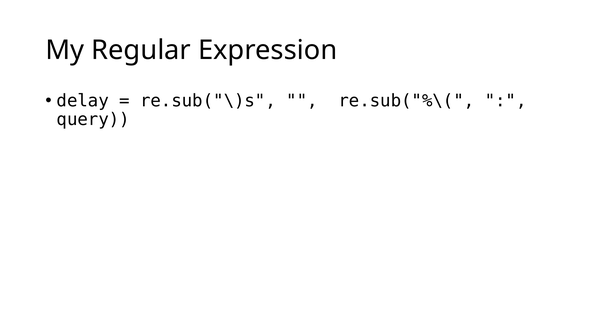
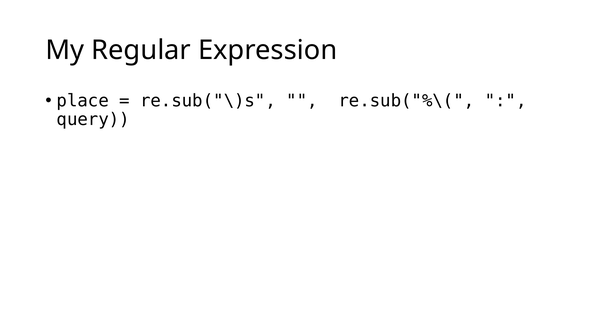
delay: delay -> place (83, 101)
